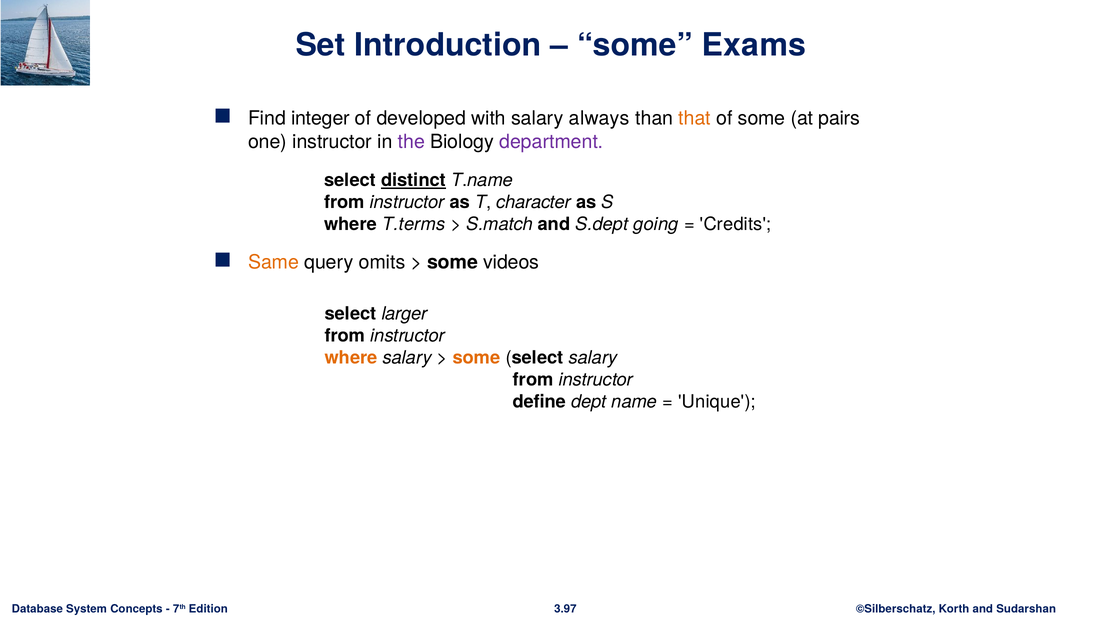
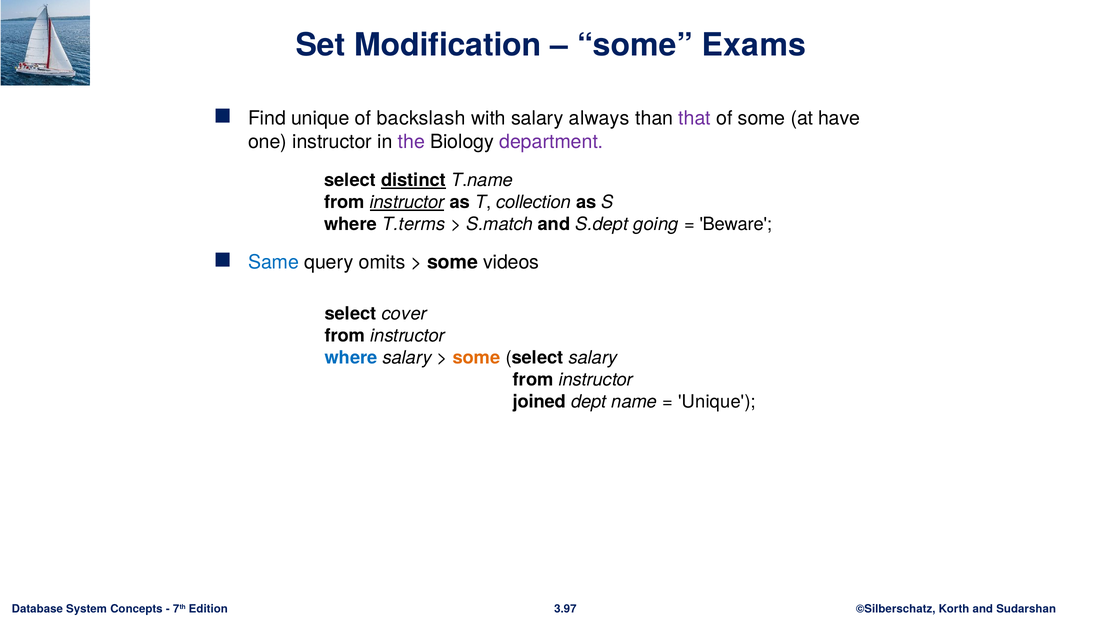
Introduction: Introduction -> Modification (448, 45)
Find integer: integer -> unique (320, 118)
developed: developed -> backslash (421, 118)
that colour: orange -> purple (695, 118)
pairs: pairs -> have (839, 118)
instructor underline: none -> present (407, 202)
character: character -> collection (534, 202)
Credits: Credits -> Beware (736, 224)
Same colour: orange -> blue (273, 262)
larger: larger -> cover (404, 314)
where colour: orange -> blue (351, 358)
define: define -> joined (539, 402)
